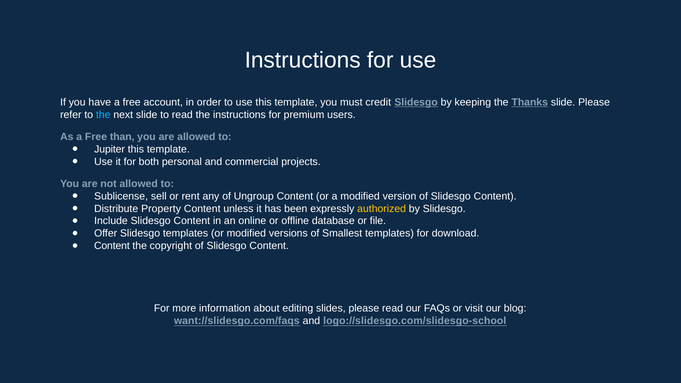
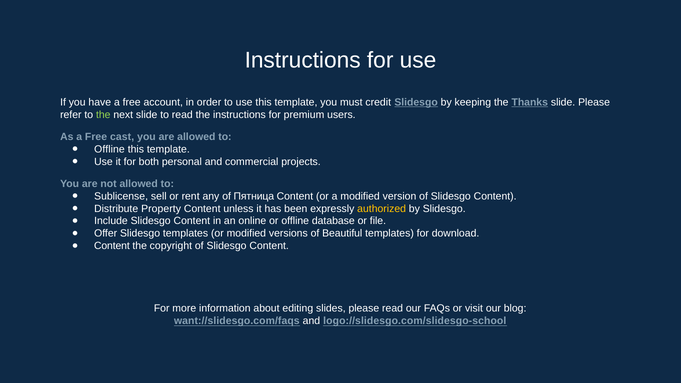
the colour: light blue -> light green (103, 115)
than: than -> cast (122, 137)
Jupiter: Jupiter -> Offline (109, 149)
Ungroup: Ungroup -> Пятница (254, 196)
Smallest: Smallest -> Beautiful (342, 234)
